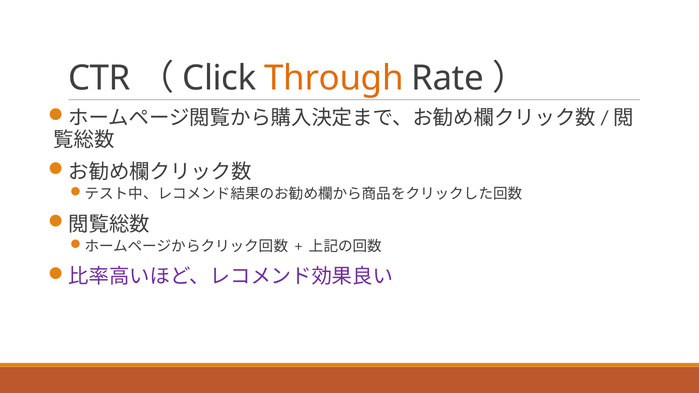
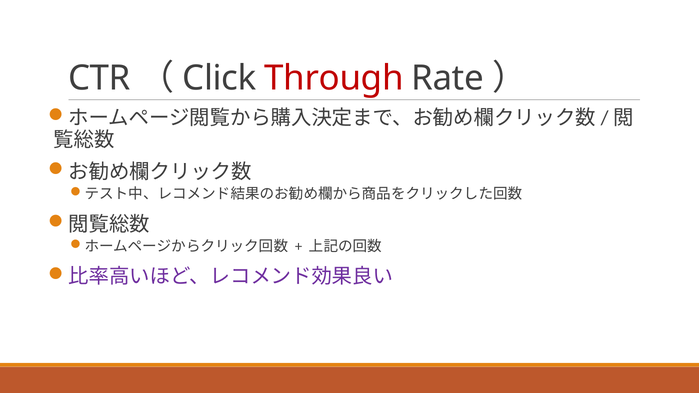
Through colour: orange -> red (334, 78)
